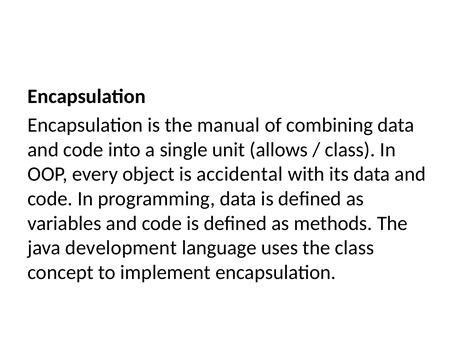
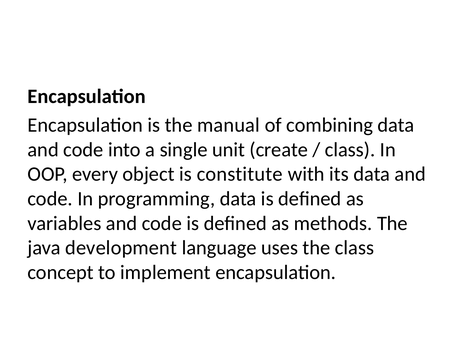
allows: allows -> create (279, 149)
accidental: accidental -> constitute (240, 174)
